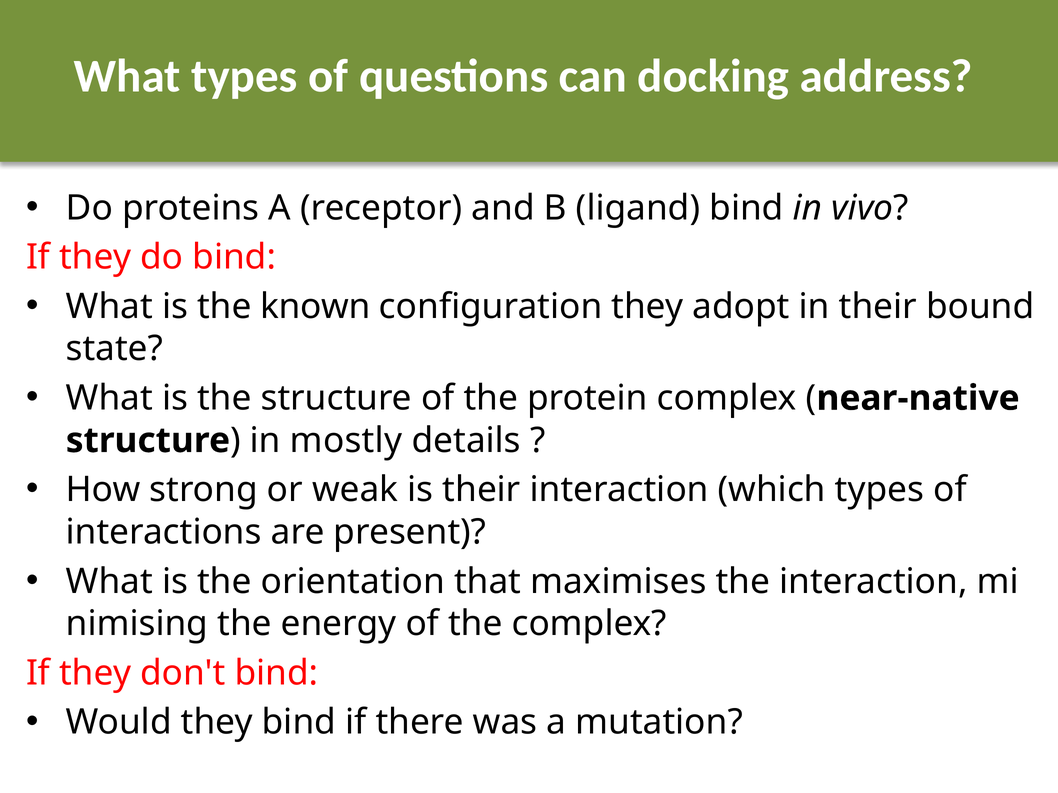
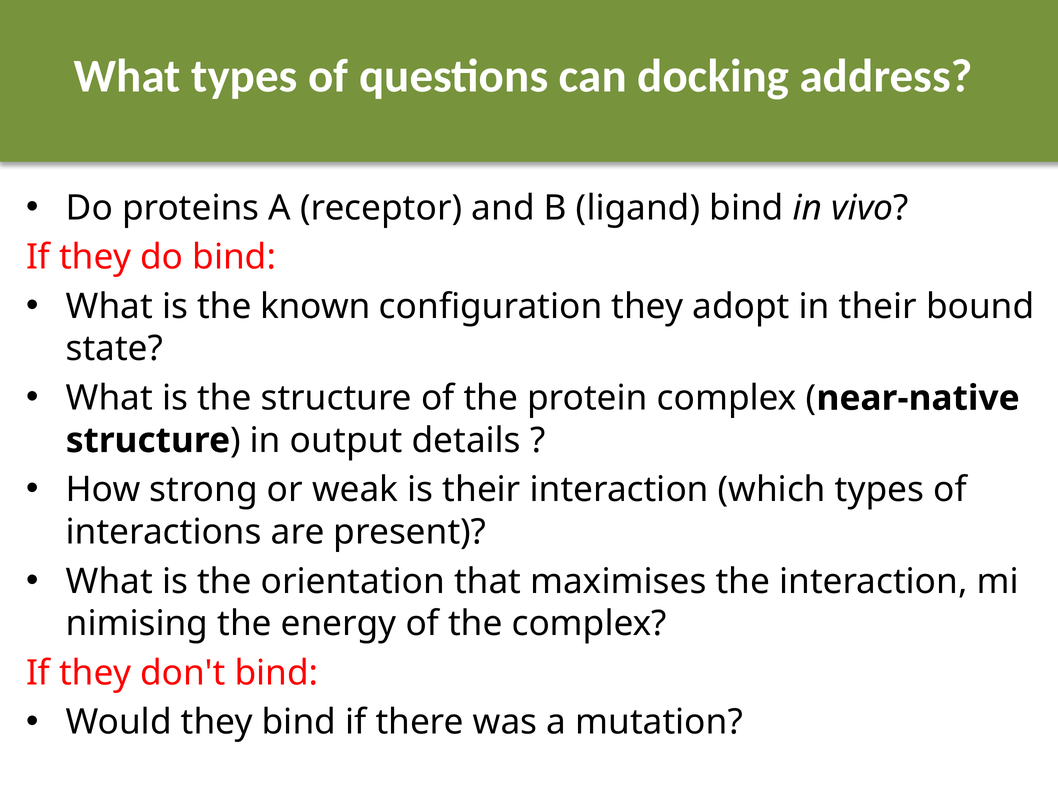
mostly: mostly -> output (346, 441)
